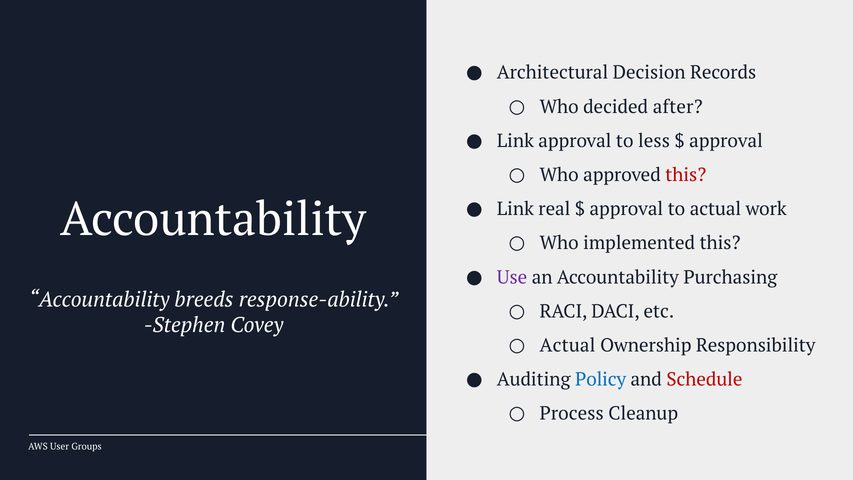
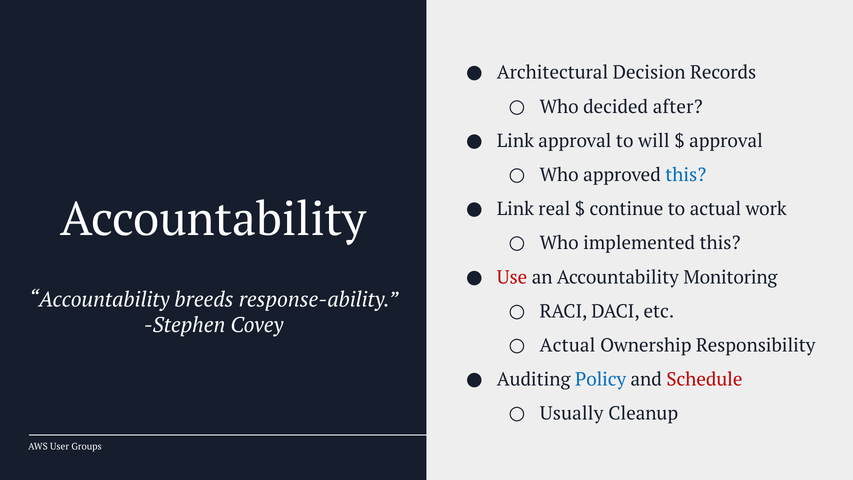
less: less -> will (654, 141)
this colour: red -> blue (686, 175)
approval: approval -> continue (626, 209)
Use colour: purple -> red (512, 277)
Purchasing: Purchasing -> Monitoring (730, 277)
Process: Process -> Usually (572, 414)
